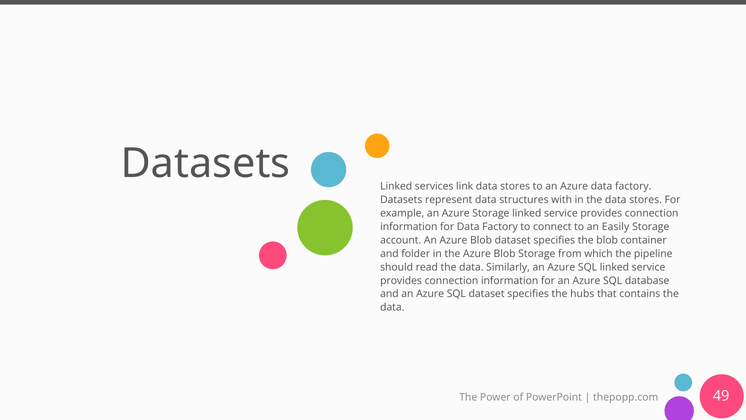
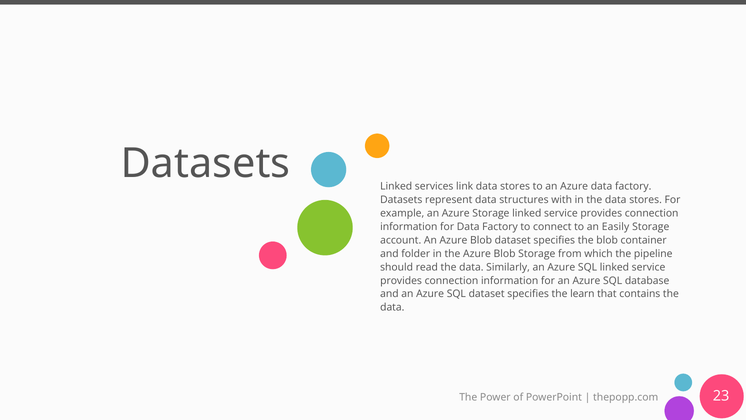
hubs: hubs -> learn (582, 294)
49: 49 -> 23 (721, 396)
